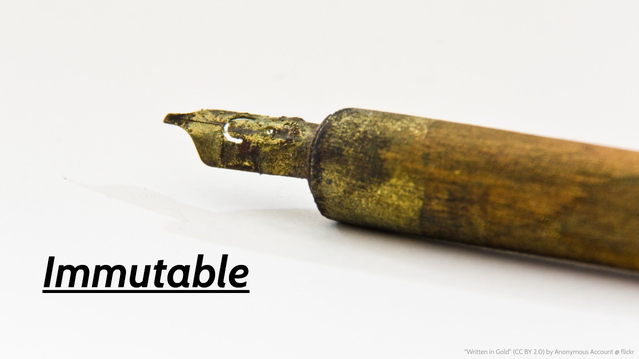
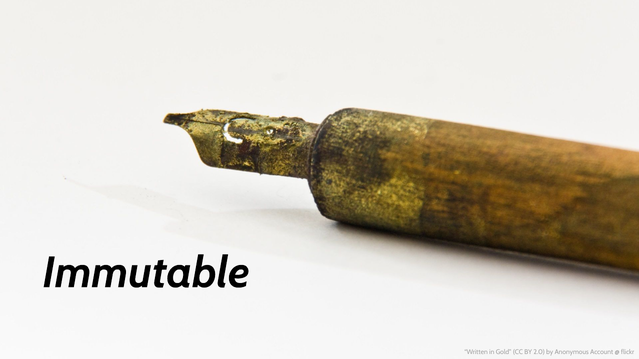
Immutable underline: present -> none (146, 273)
